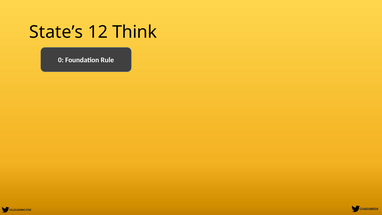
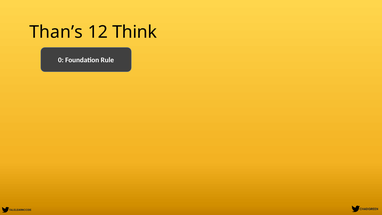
State’s: State’s -> Than’s (56, 32)
